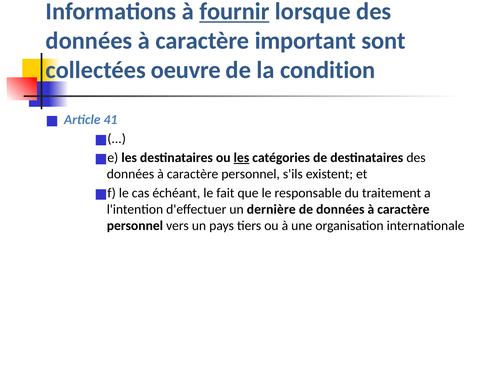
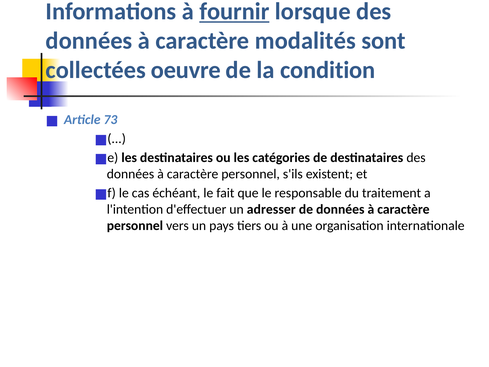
important: important -> modalités (305, 41)
41: 41 -> 73 (111, 119)
les underline: present -> none (241, 158)
dernière: dernière -> adresser (271, 209)
